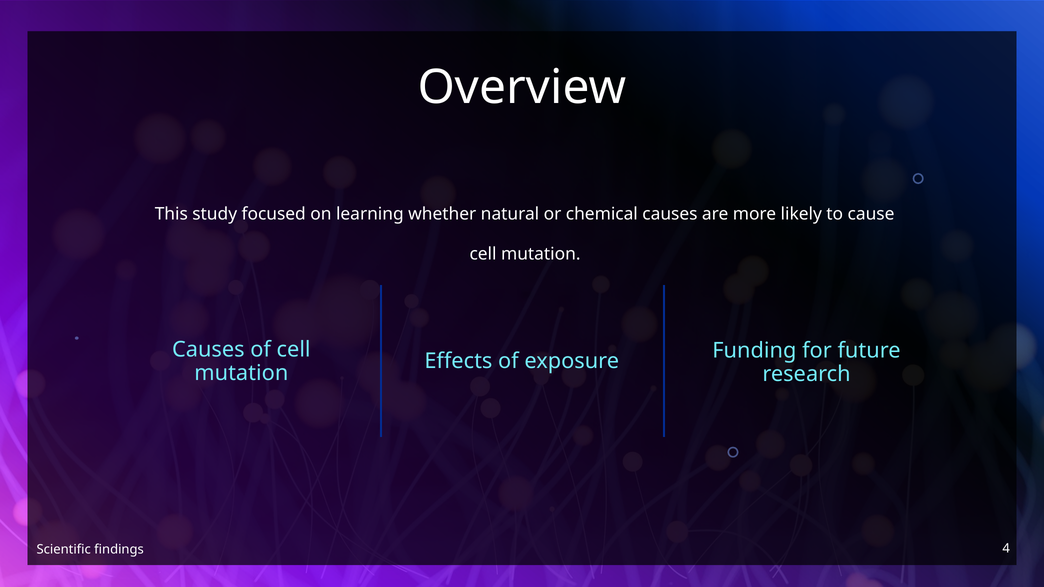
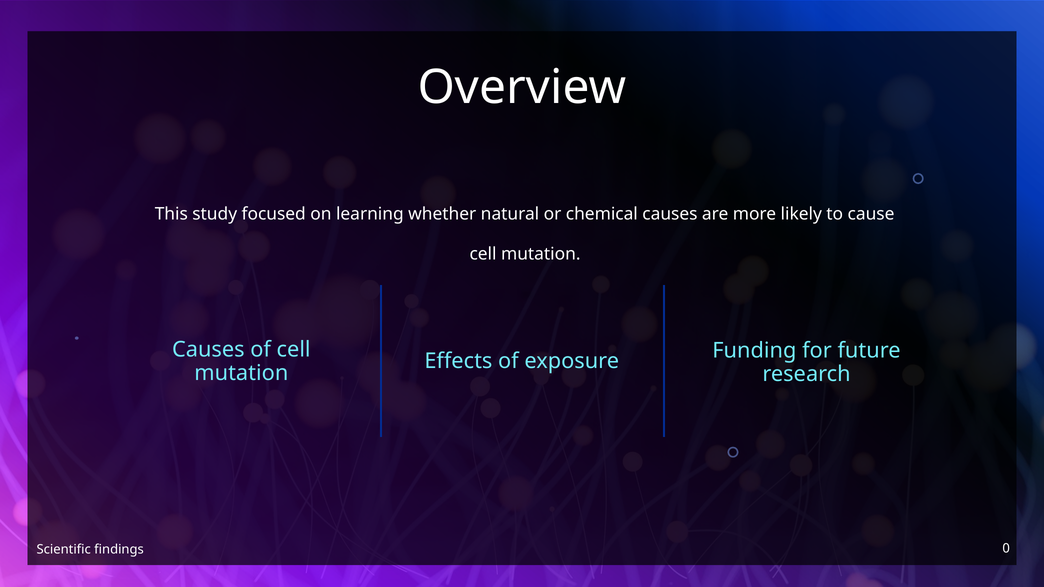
4: 4 -> 0 (1006, 549)
